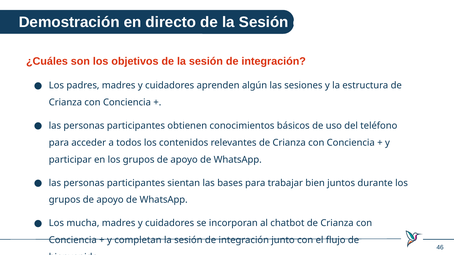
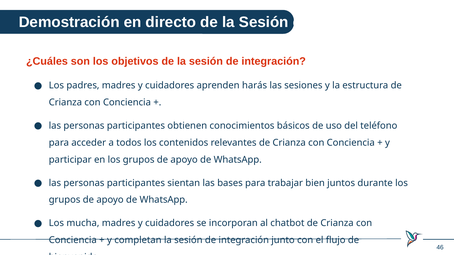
algún: algún -> harás (255, 85)
